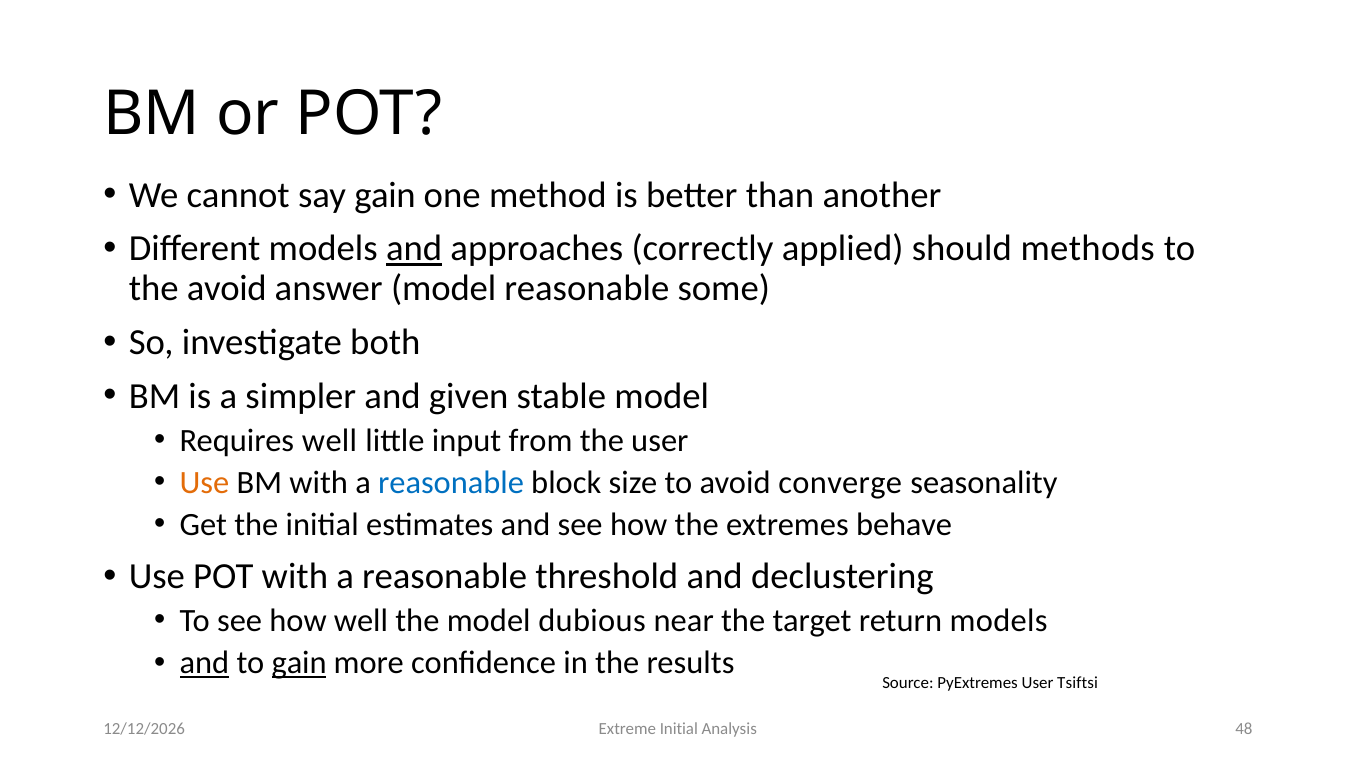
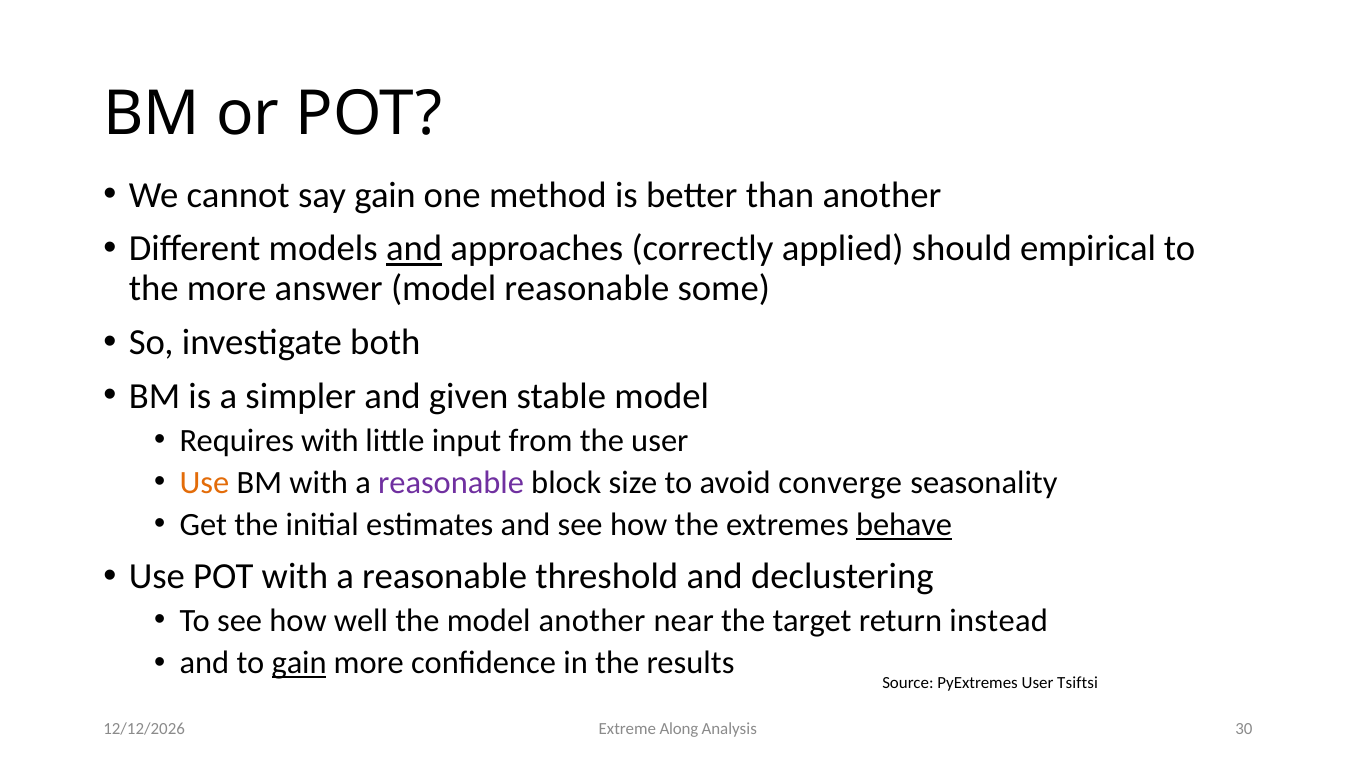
methods: methods -> empirical (1088, 249)
the avoid: avoid -> more (227, 288)
Requires well: well -> with (330, 440)
reasonable colour: blue -> purple (451, 482)
behave underline: none -> present (904, 524)
model dubious: dubious -> another (592, 620)
return models: models -> instead (999, 620)
and underline: present -> none (204, 662)
Extreme Initial: Initial -> Along (679, 728)
48: 48 -> 30 (1244, 728)
